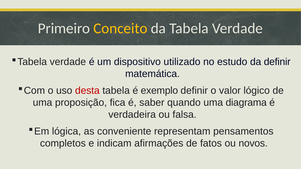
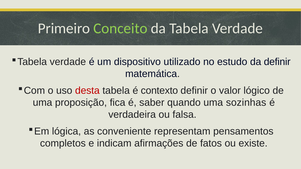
Conceito colour: yellow -> light green (120, 28)
exemplo: exemplo -> contexto (159, 91)
diagrama: diagrama -> sozinhas (246, 103)
novos: novos -> existe (253, 144)
